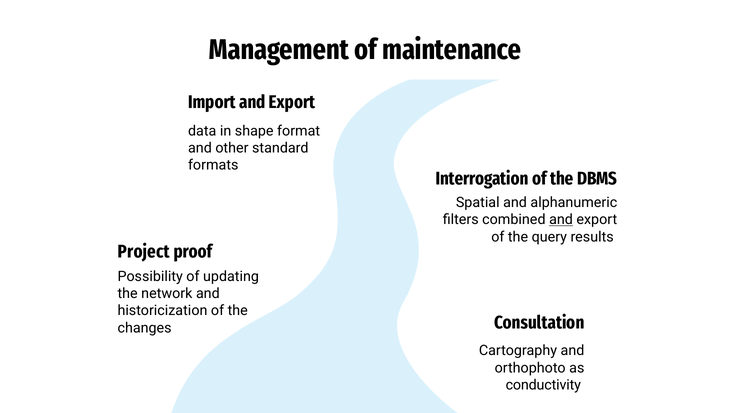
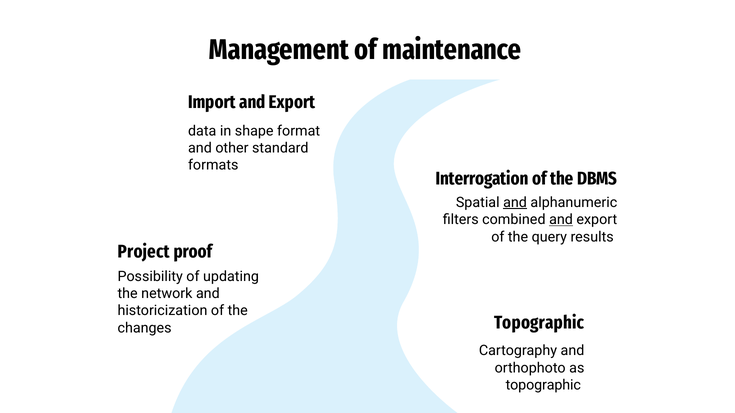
and underline: none -> present (515, 203)
changes Consultation: Consultation -> Topographic (539, 323)
conductivity: conductivity -> topographic (543, 385)
